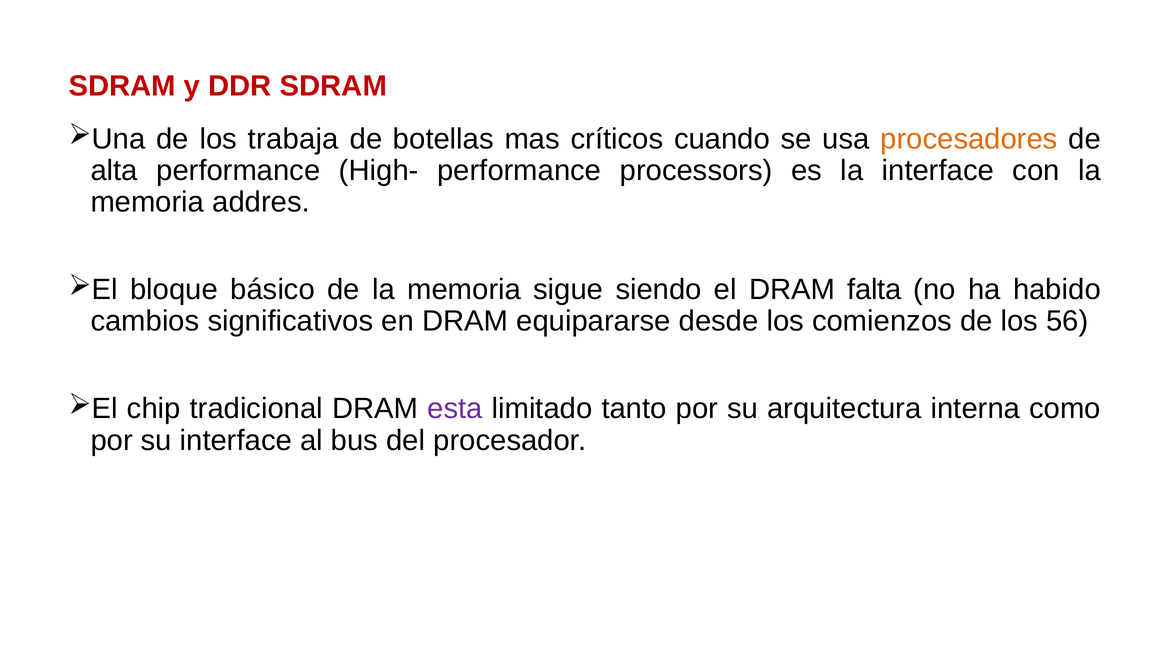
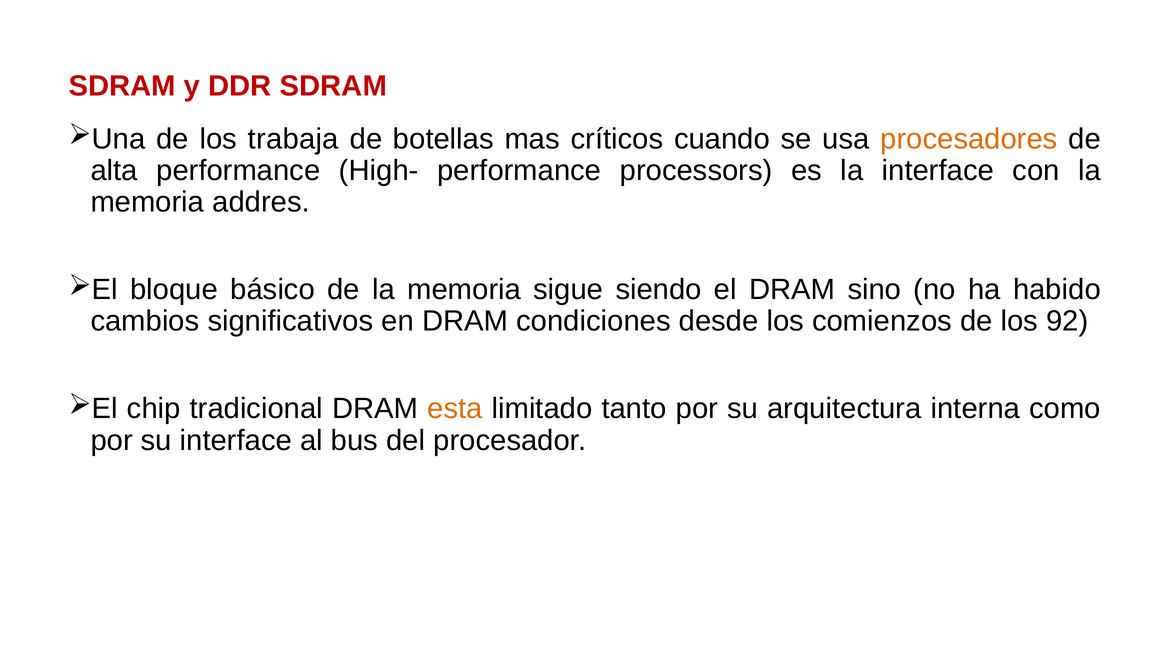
falta: falta -> sino (874, 290)
equipararse: equipararse -> condiciones (594, 321)
56: 56 -> 92 (1067, 321)
esta colour: purple -> orange (455, 409)
